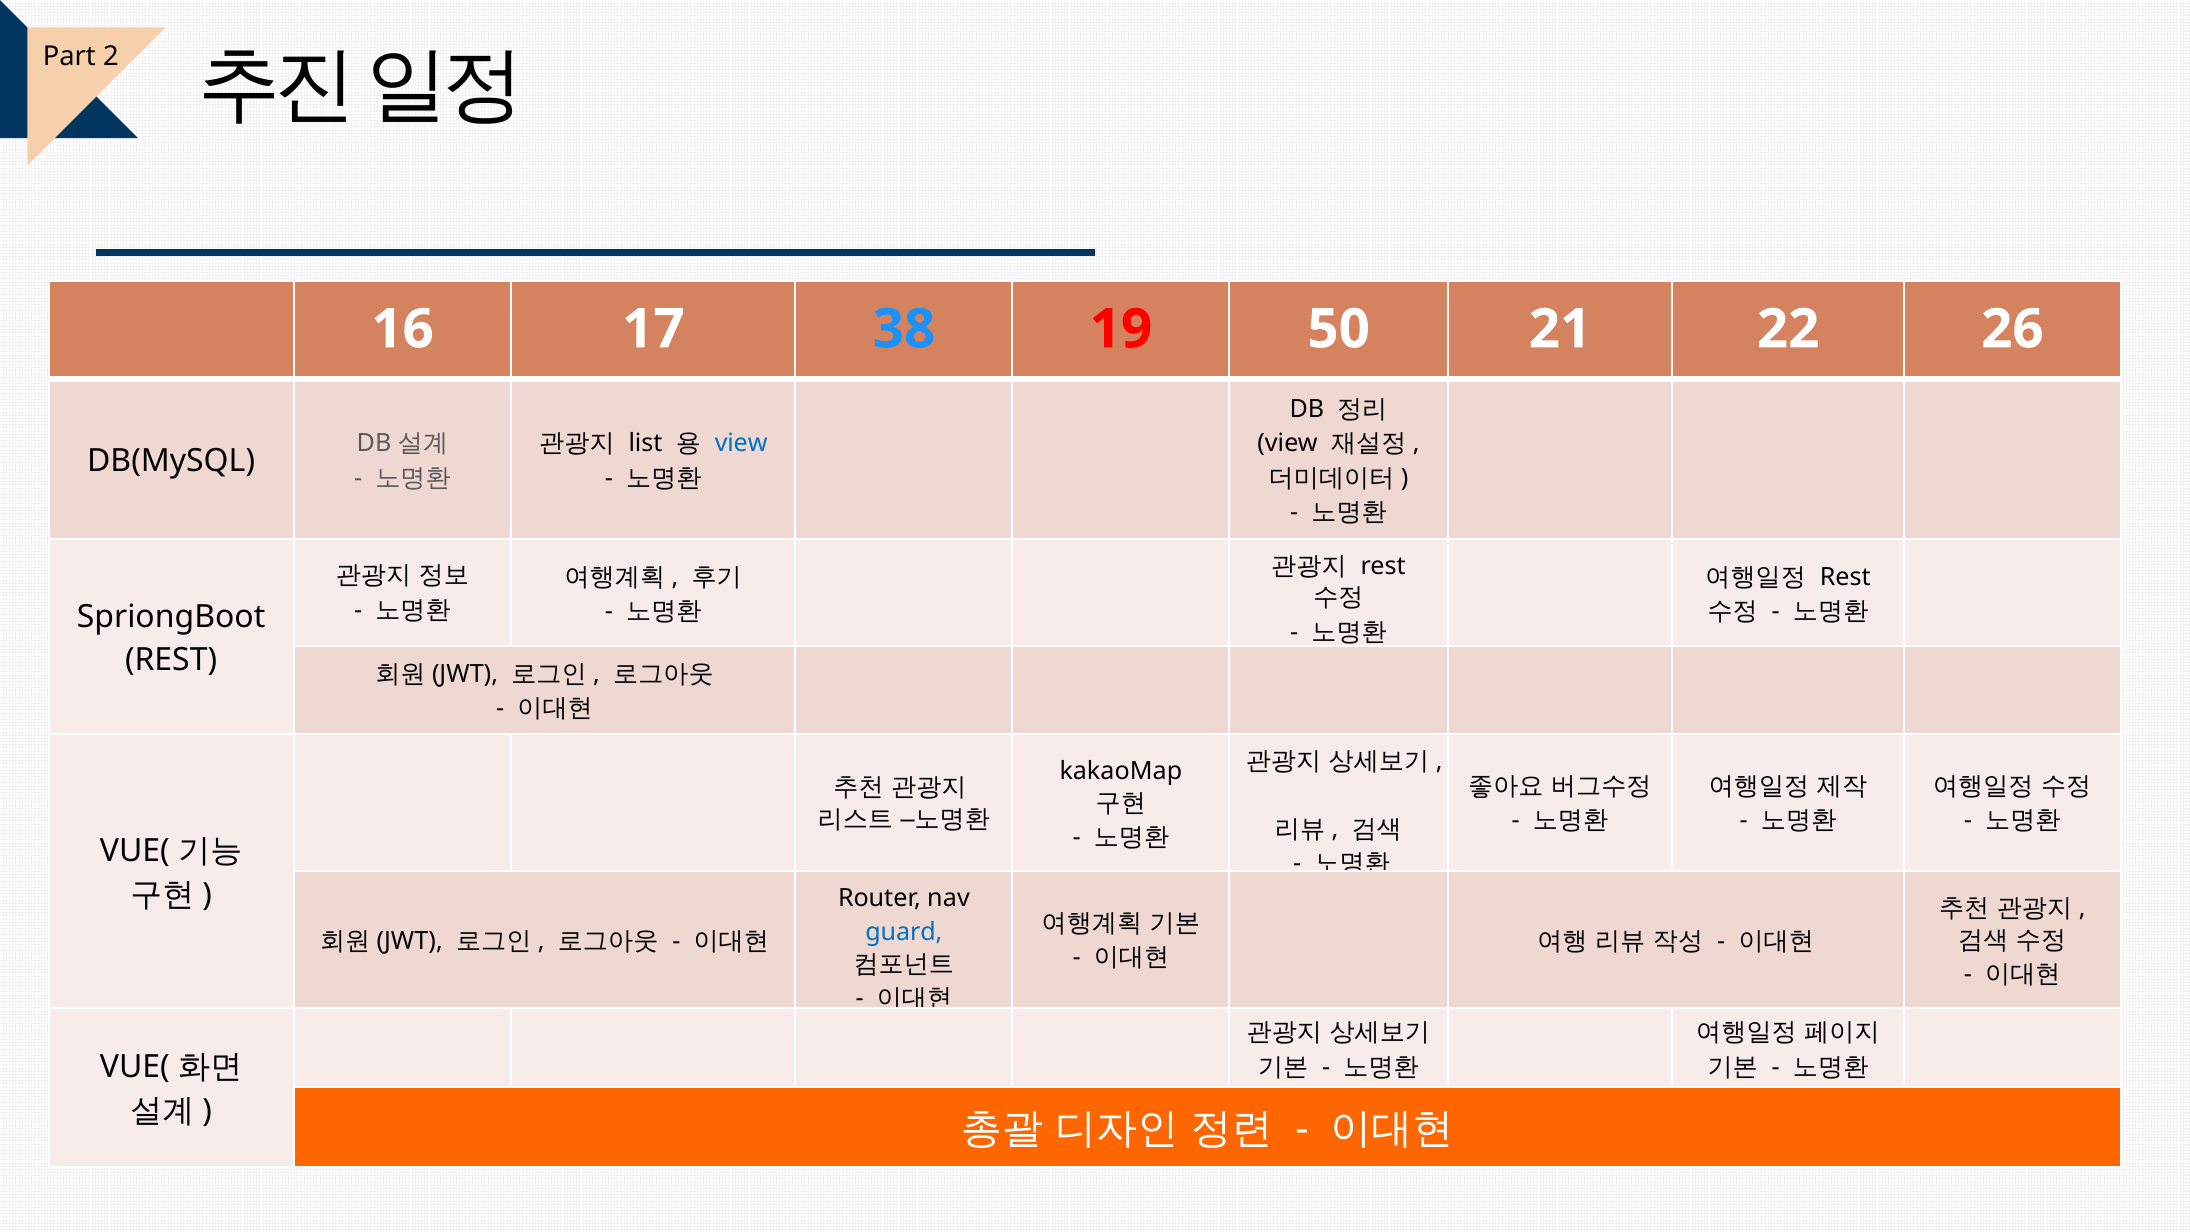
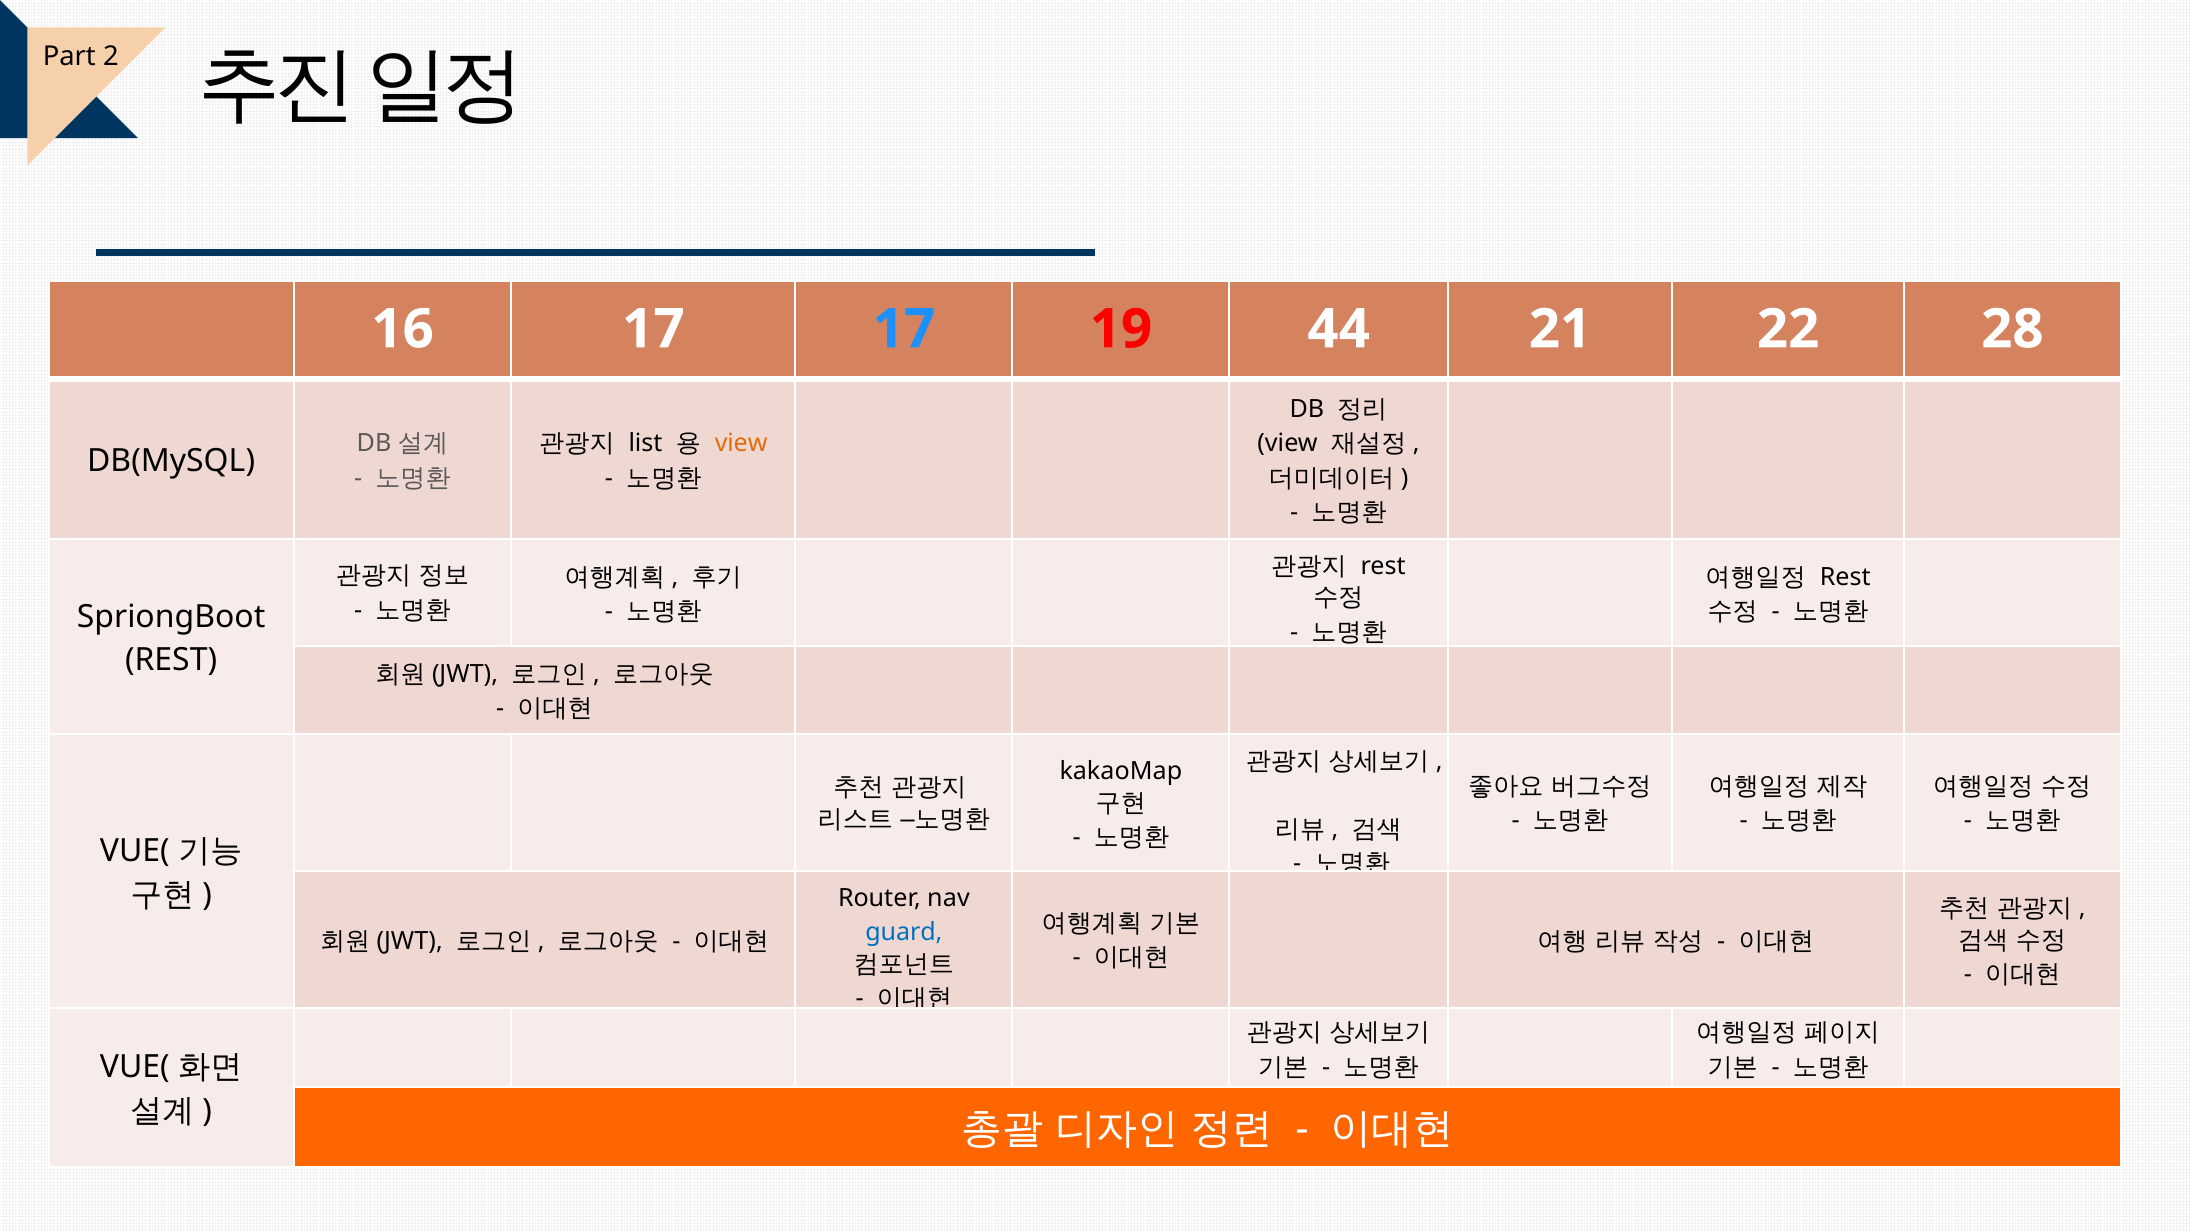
17 38: 38 -> 17 (904, 329)
50: 50 -> 44 (1339, 329)
26: 26 -> 28 (2012, 329)
view colour: blue -> orange (741, 444)
